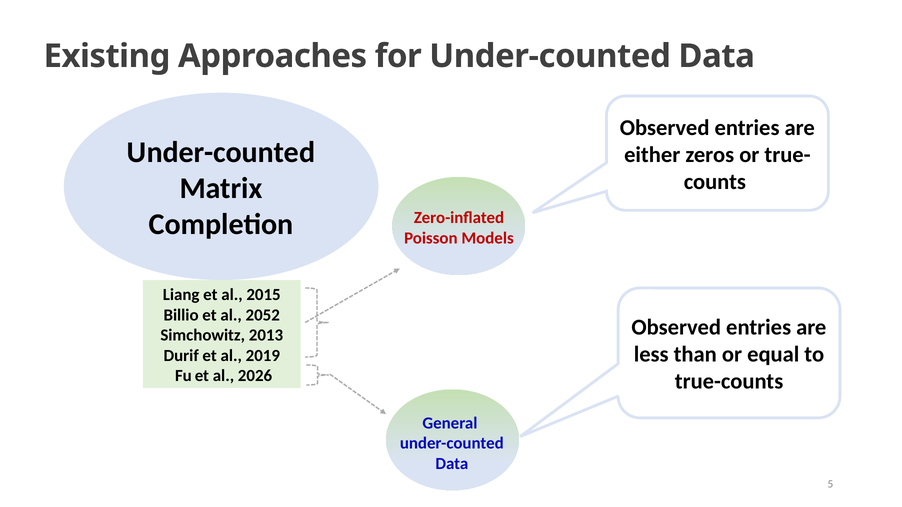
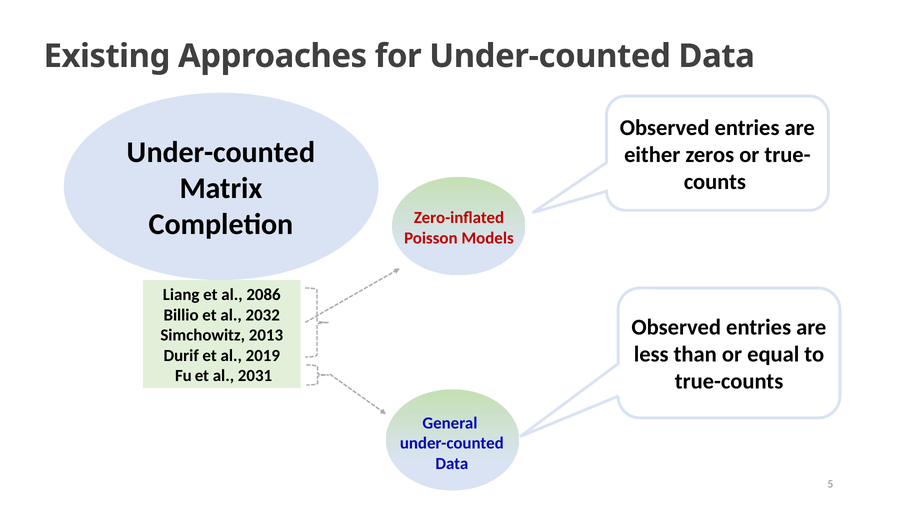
2015: 2015 -> 2086 (264, 295)
2052: 2052 -> 2032 (263, 315)
2026: 2026 -> 2031 (255, 376)
